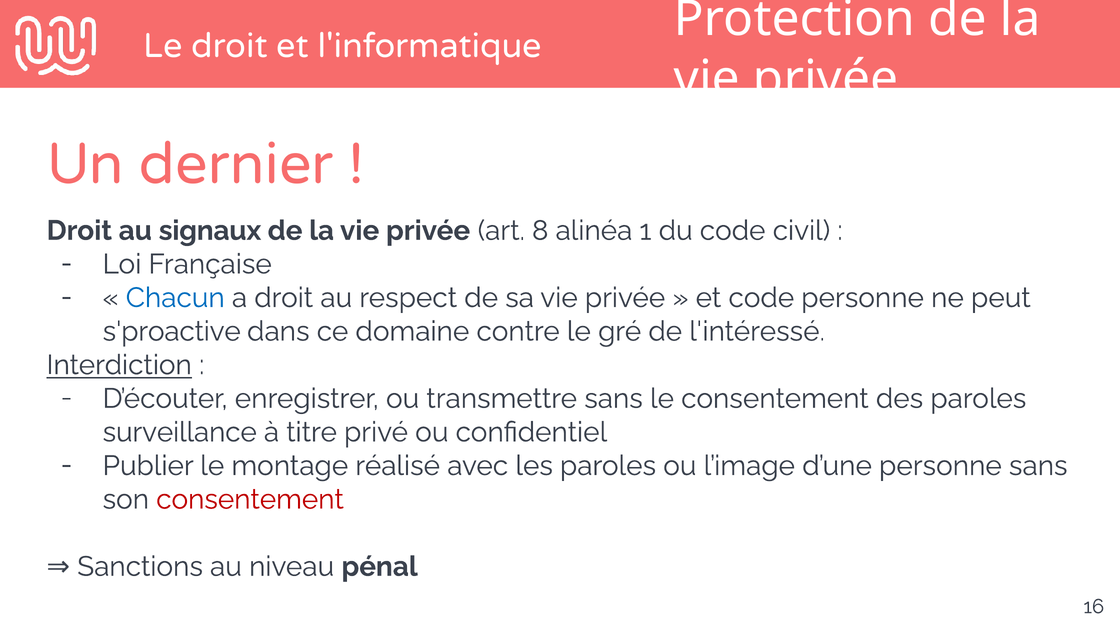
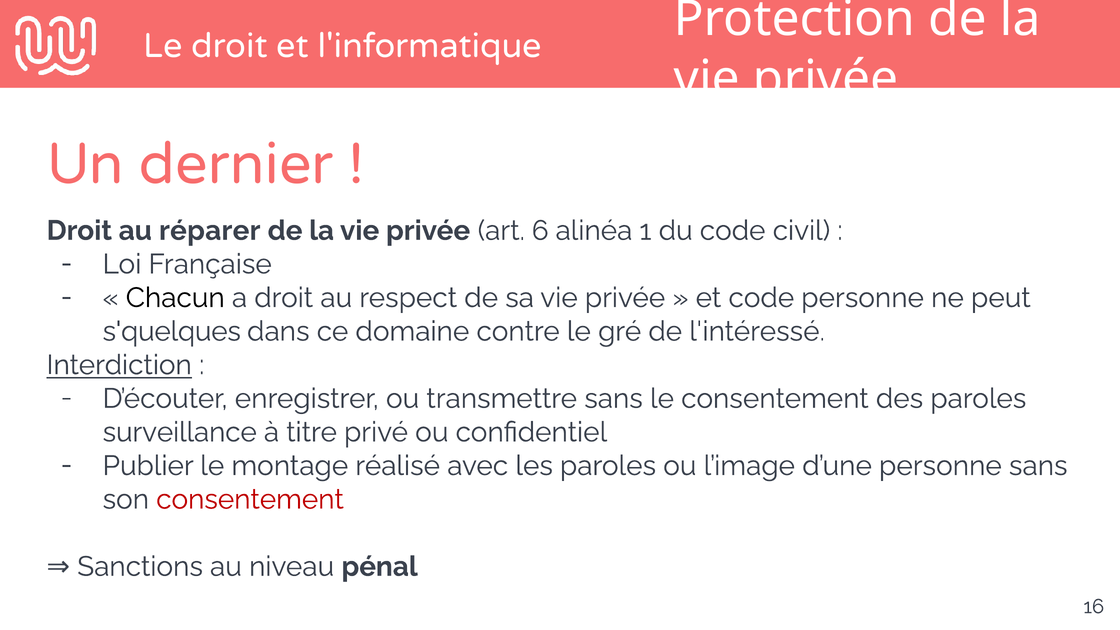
signaux: signaux -> réparer (210, 231)
8: 8 -> 6 (540, 231)
Chacun colour: blue -> black (175, 298)
s'proactive: s'proactive -> s'quelques (172, 331)
